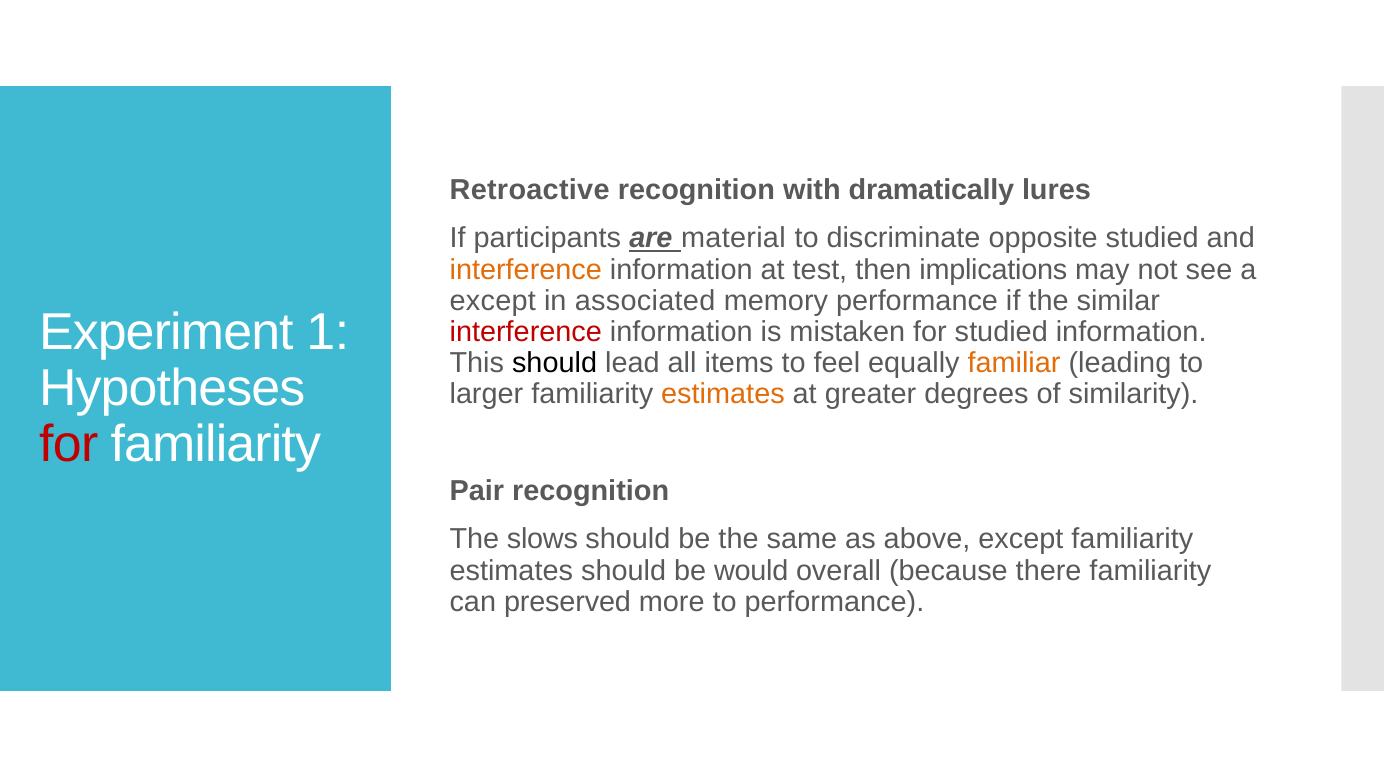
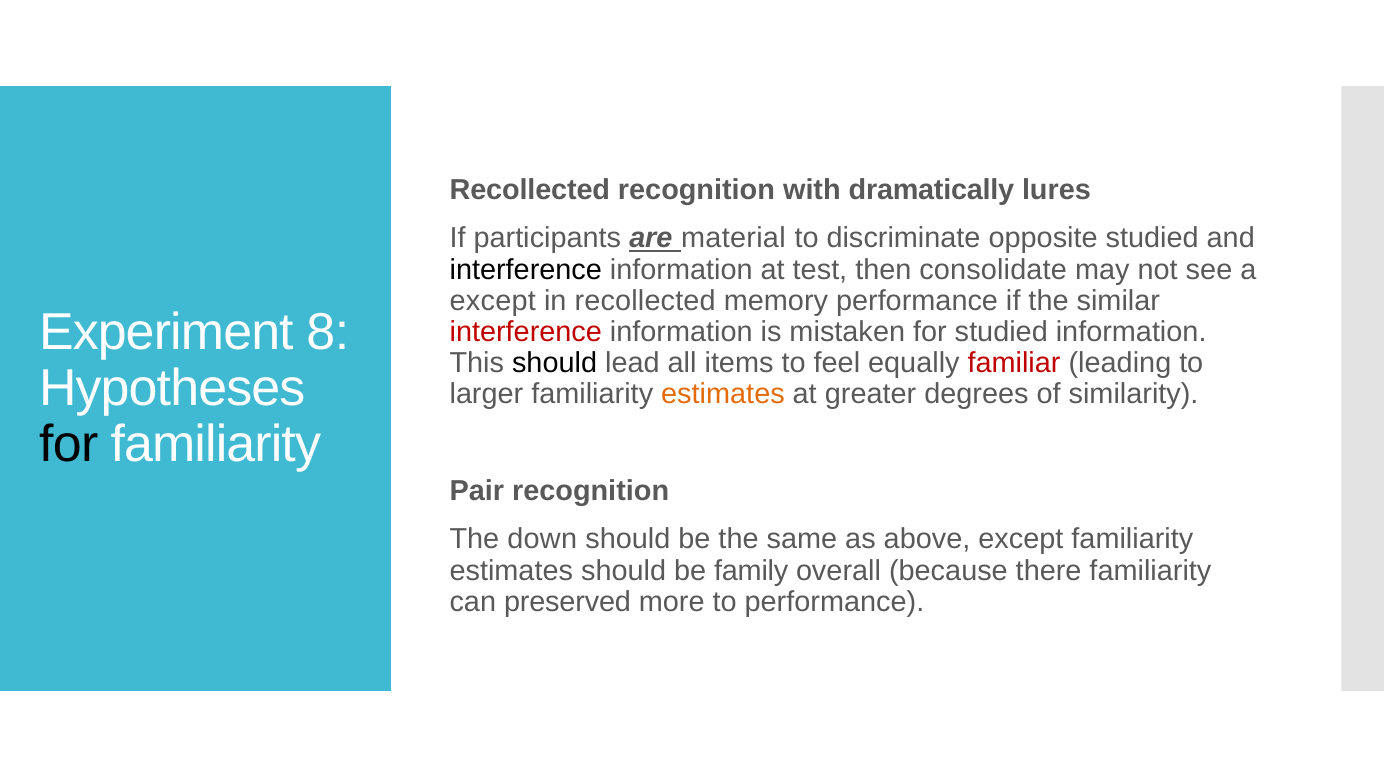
Retroactive: Retroactive -> Recollected (530, 190)
interference colour: orange -> black (526, 270)
implications: implications -> consolidate (993, 270)
in associated: associated -> recollected (645, 301)
1: 1 -> 8 (328, 332)
familiar colour: orange -> red (1014, 363)
for colour: red -> black (69, 444)
slows: slows -> down (542, 540)
would: would -> family (751, 571)
